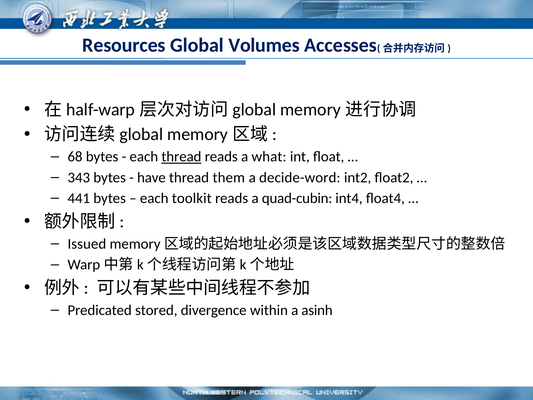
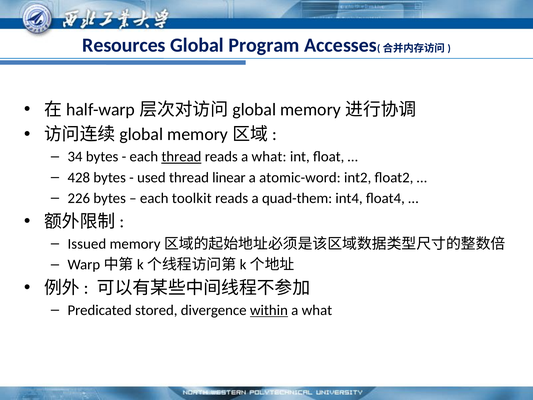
Volumes: Volumes -> Program (264, 45)
68: 68 -> 34 (75, 157)
343: 343 -> 428 (79, 177)
have: have -> used (151, 177)
them: them -> linear (229, 177)
decide-word: decide-word -> atomic-word (300, 177)
441: 441 -> 226 (79, 198)
quad-cubin: quad-cubin -> quad-them (297, 198)
within underline: none -> present (269, 310)
asinh: asinh -> what (317, 310)
